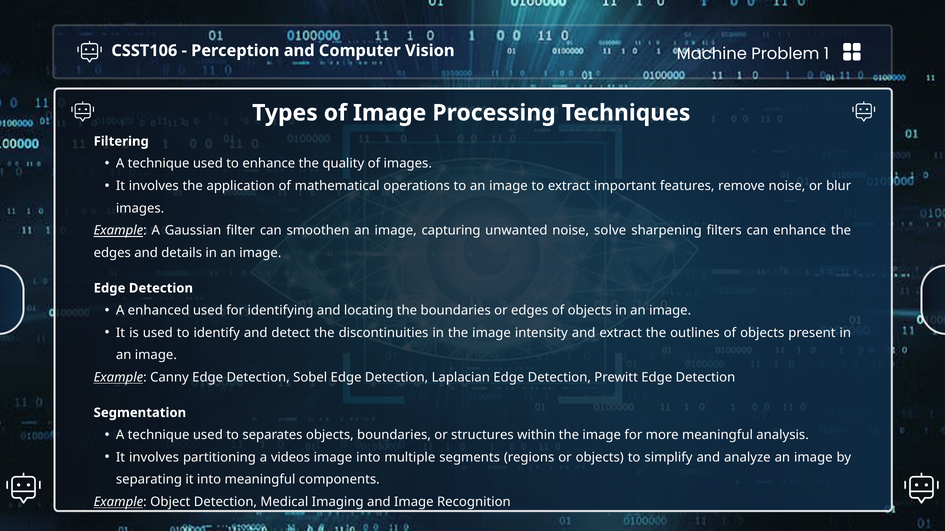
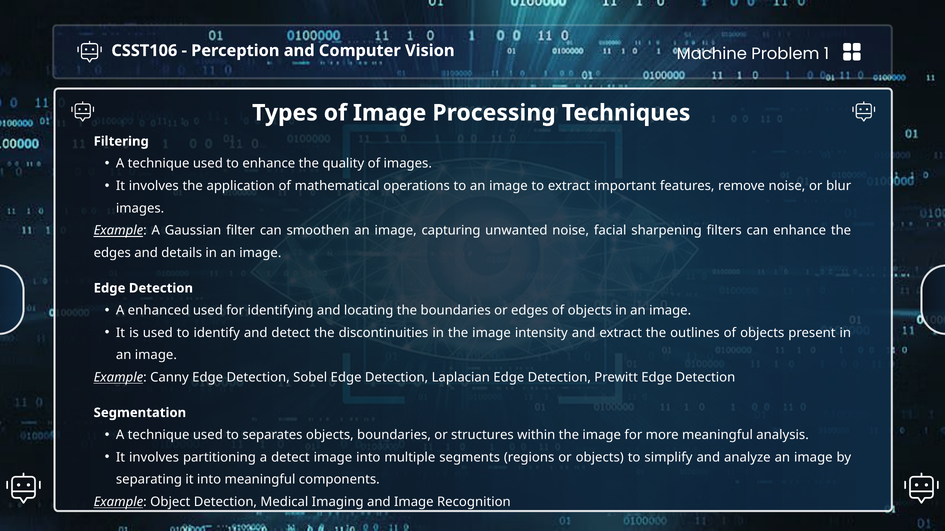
solve: solve -> facial (610, 231)
a videos: videos -> detect (290, 458)
